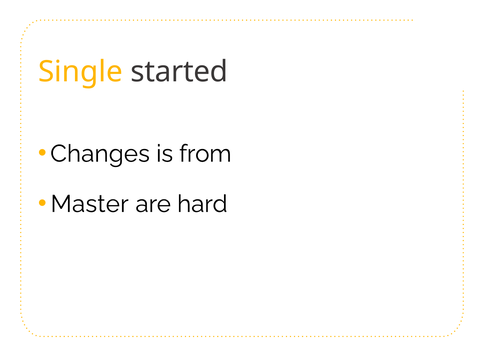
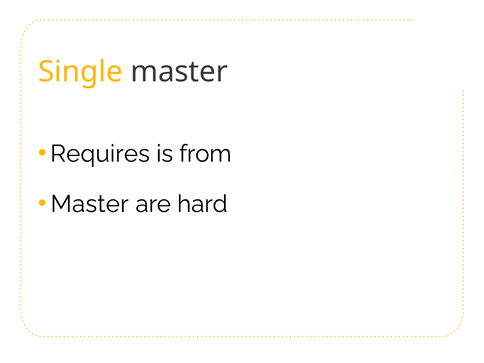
Single started: started -> master (179, 72)
Changes: Changes -> Requires (100, 154)
